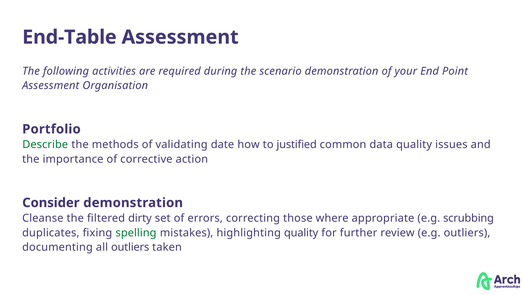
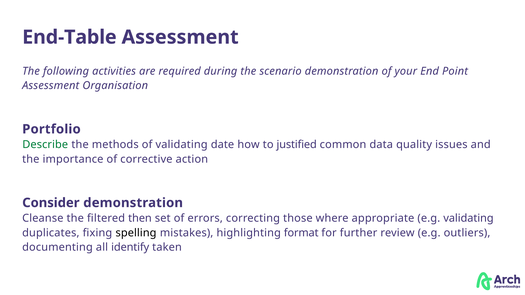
dirty: dirty -> then (140, 219)
e.g scrubbing: scrubbing -> validating (468, 219)
spelling colour: green -> black (136, 233)
highlighting quality: quality -> format (301, 233)
all outliers: outliers -> identify (130, 247)
